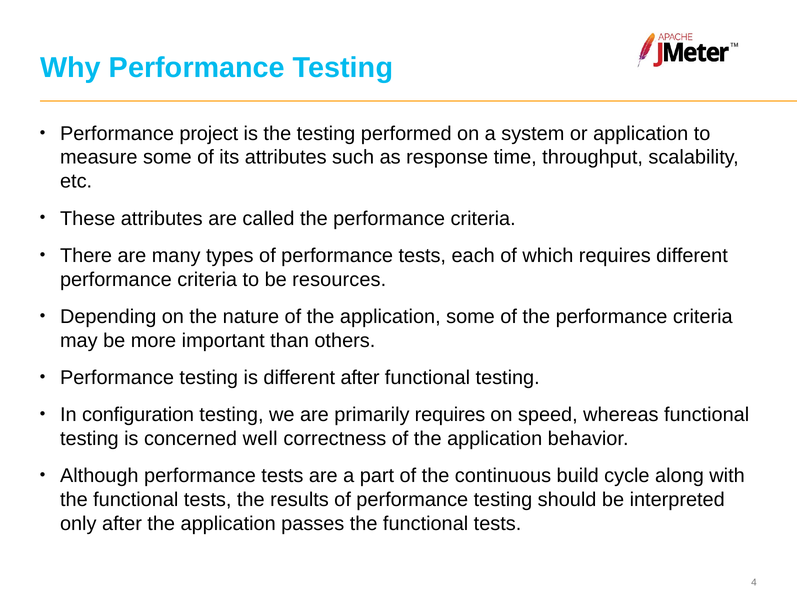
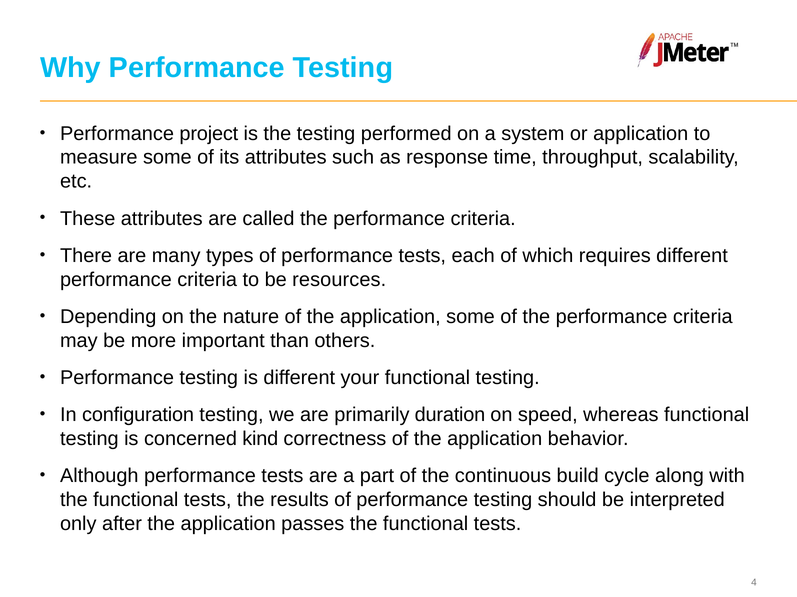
different after: after -> your (360, 378)
primarily requires: requires -> duration (450, 415)
well: well -> kind (260, 439)
